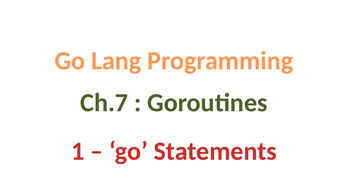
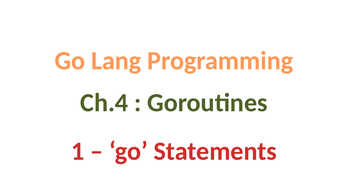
Ch.7: Ch.7 -> Ch.4 (104, 103)
